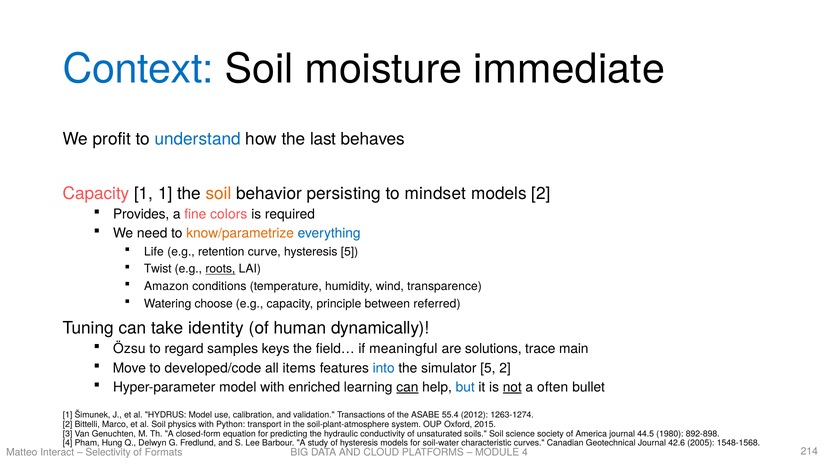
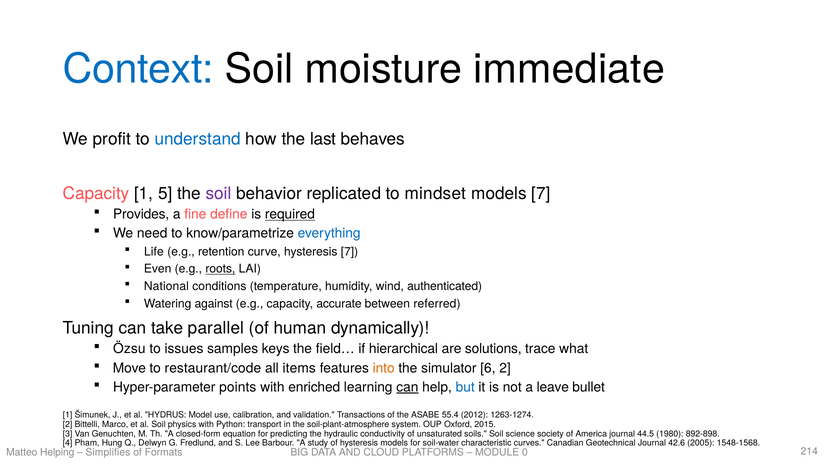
1 1: 1 -> 5 (165, 193)
soil colour: orange -> purple (219, 193)
persisting: persisting -> replicated (344, 193)
models 2: 2 -> 7 (541, 193)
colors: colors -> define (229, 214)
required underline: none -> present (290, 214)
know/parametrize colour: orange -> black (240, 233)
hysteresis 5: 5 -> 7 (350, 251)
Twist: Twist -> Even (158, 269)
Amazon: Amazon -> National (166, 286)
transparence: transparence -> authenticated (445, 286)
choose: choose -> against (214, 303)
principle: principle -> accurate (339, 303)
identity: identity -> parallel (216, 328)
regard: regard -> issues (184, 349)
meaningful: meaningful -> hierarchical (403, 349)
main: main -> what (574, 349)
developed/code: developed/code -> restaurant/code (213, 368)
into colour: blue -> orange (384, 368)
simulator 5: 5 -> 6 (488, 368)
Hyper-parameter model: model -> points (238, 387)
not underline: present -> none (512, 387)
often: often -> leave (553, 387)
Interact: Interact -> Helping (57, 452)
Selectivity: Selectivity -> Simplifies (108, 452)
4: 4 -> 0 (525, 452)
